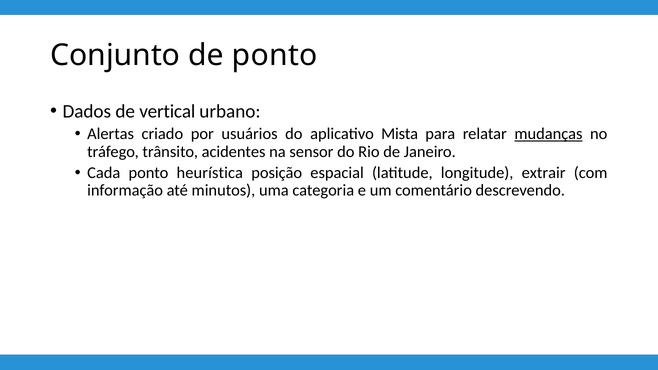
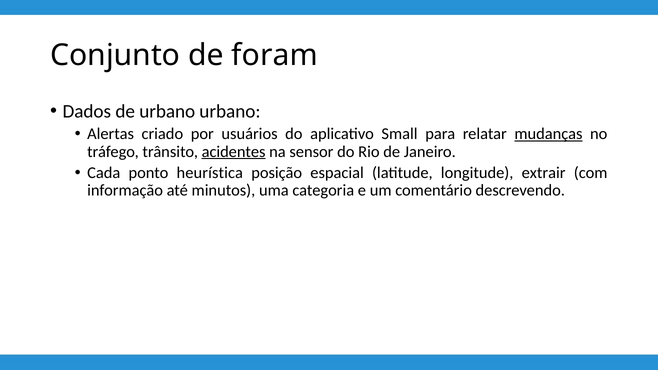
de ponto: ponto -> foram (275, 55)
de vertical: vertical -> urbano (167, 111)
Mista: Mista -> Small (400, 134)
acidentes underline: none -> present (234, 152)
